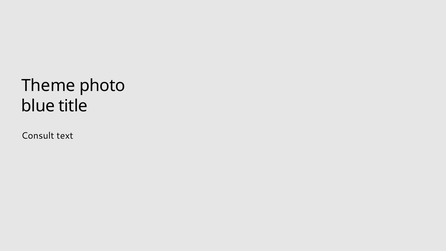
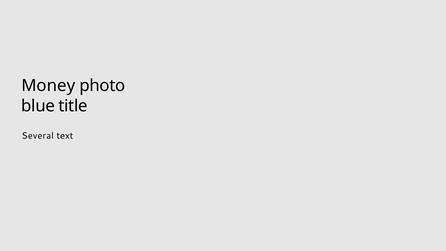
Theme: Theme -> Money (48, 86)
Consult: Consult -> Several (38, 136)
